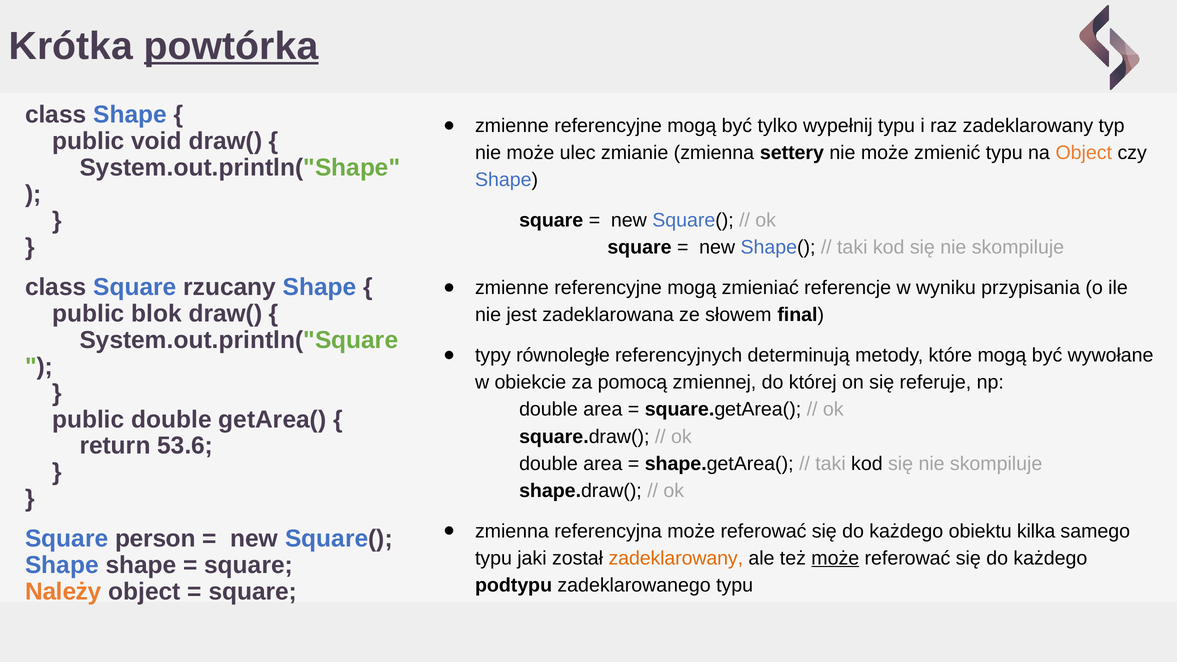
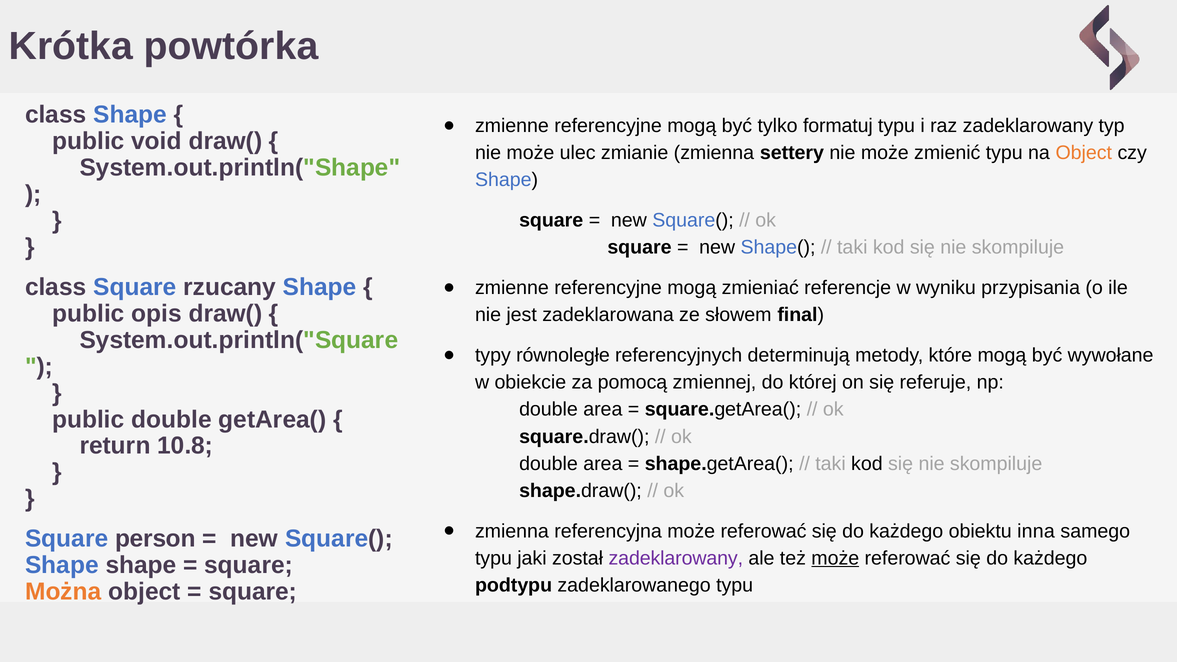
powtórka underline: present -> none (231, 46)
wypełnij: wypełnij -> formatuj (838, 126)
blok: blok -> opis (156, 314)
53.6: 53.6 -> 10.8 (185, 446)
kilka: kilka -> inna (1036, 531)
zadeklarowany colour: orange -> purple (676, 558)
Należy: Należy -> Można (63, 592)
